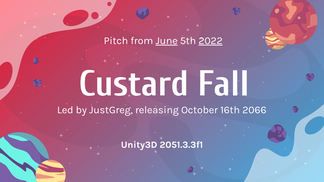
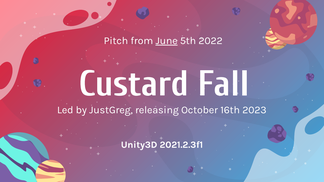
2022 underline: present -> none (211, 41)
2066: 2066 -> 2023 (254, 110)
2051.3.3f1: 2051.3.3f1 -> 2021.2.3f1 (181, 145)
